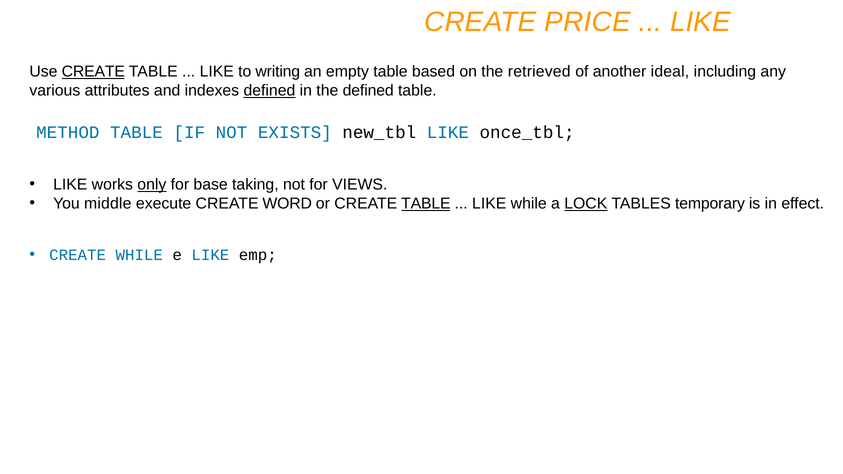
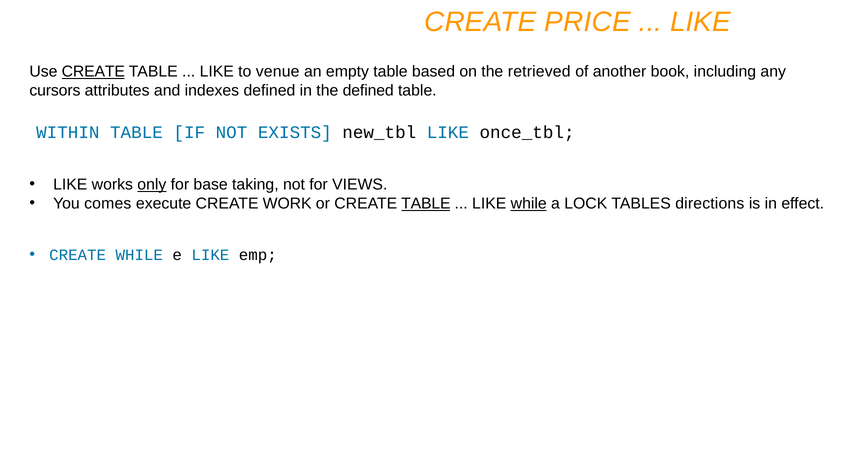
writing: writing -> venue (278, 72)
ideal: ideal -> book (670, 72)
various: various -> cursors (55, 91)
defined underline: present -> none (269, 91)
METHOD: METHOD -> WITHIN (68, 132)
middle: middle -> comes (108, 204)
WORD: WORD -> WORK (287, 204)
while underline: none -> present (529, 204)
LOCK underline: present -> none (586, 204)
temporary: temporary -> directions (710, 204)
